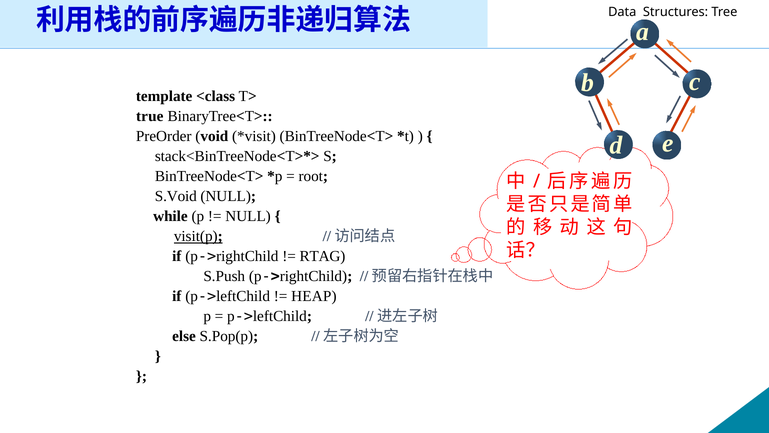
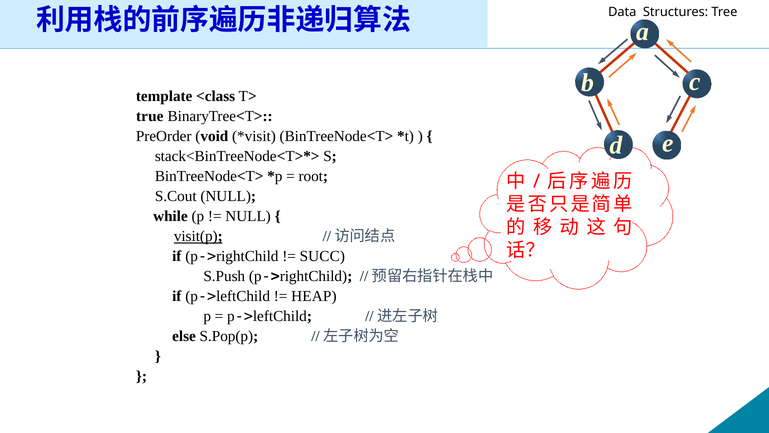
S.Void: S.Void -> S.Cout (176, 196)
RTAG: RTAG -> SUCC (322, 256)
